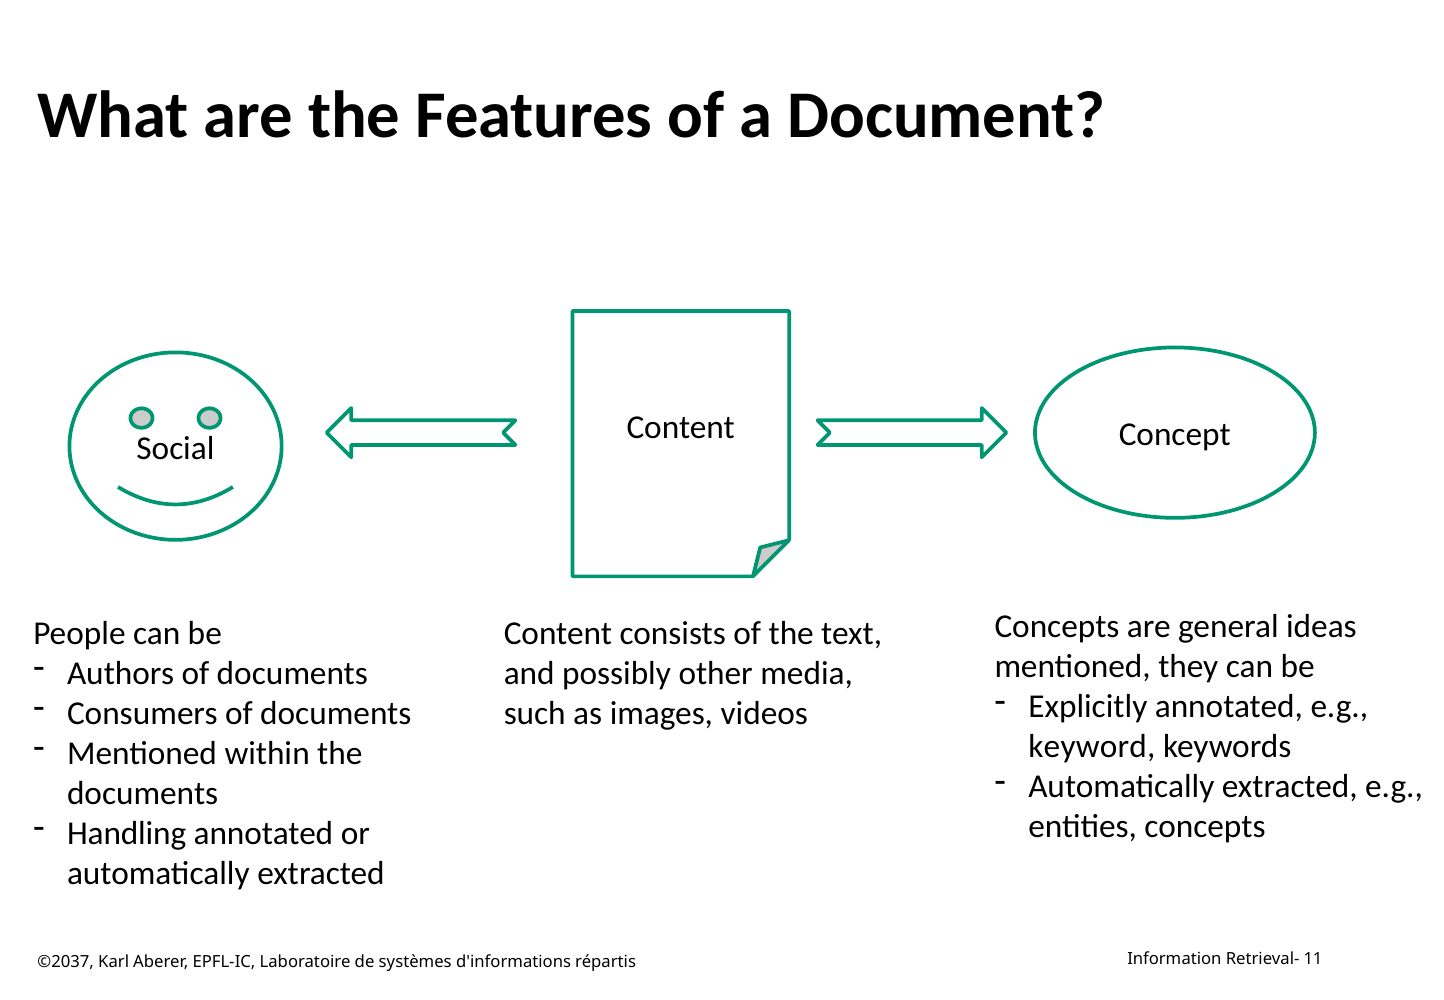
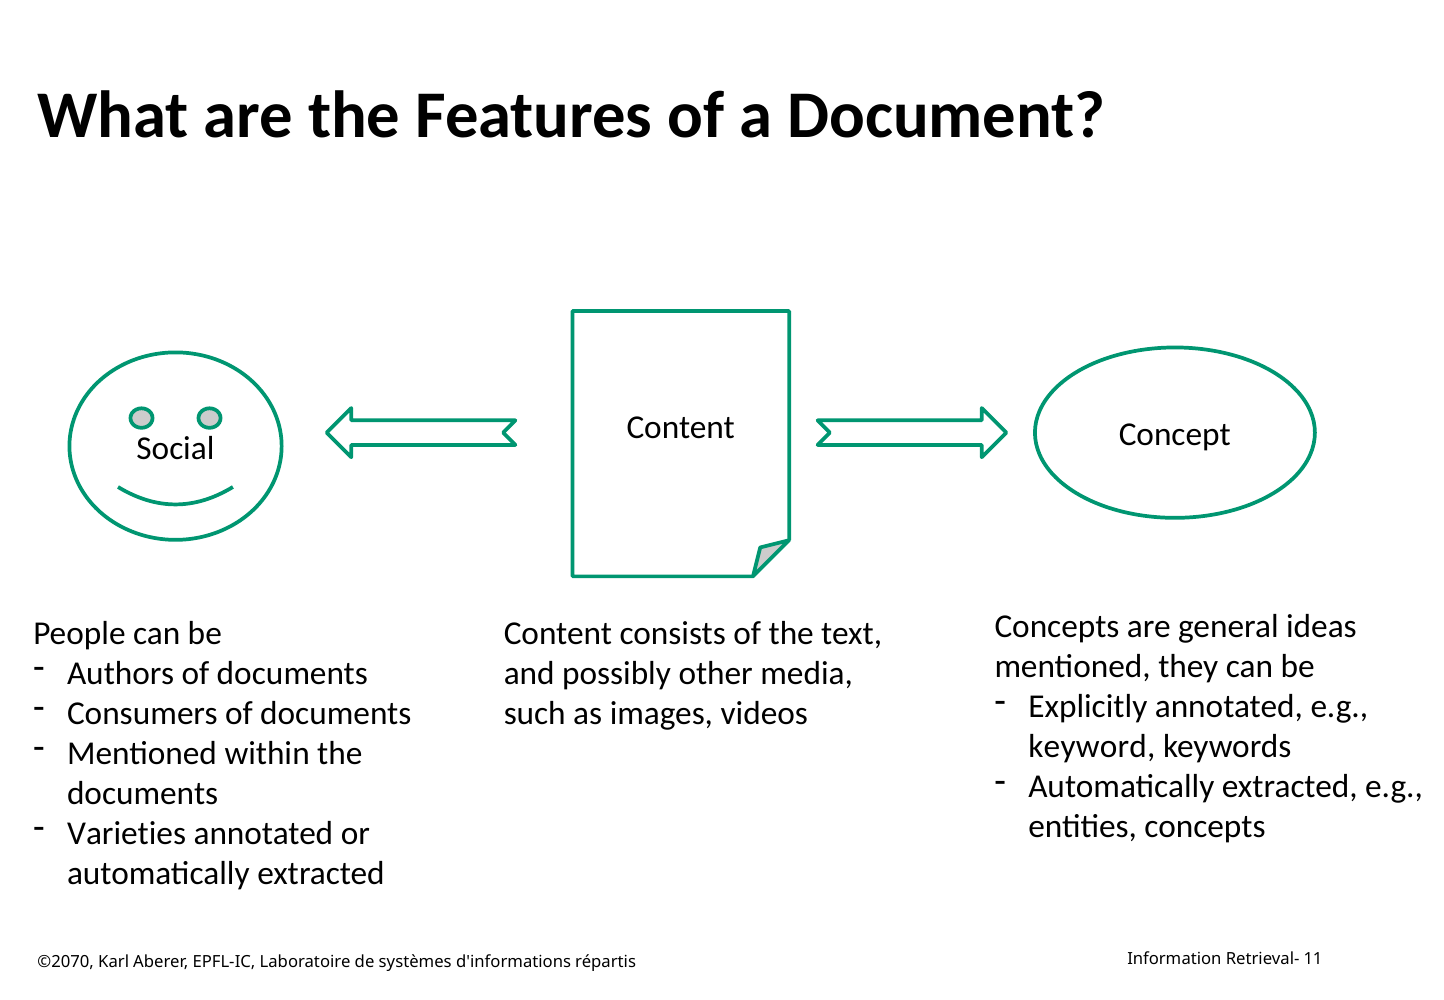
Handling: Handling -> Varieties (127, 833)
©2037: ©2037 -> ©2070 (66, 962)
